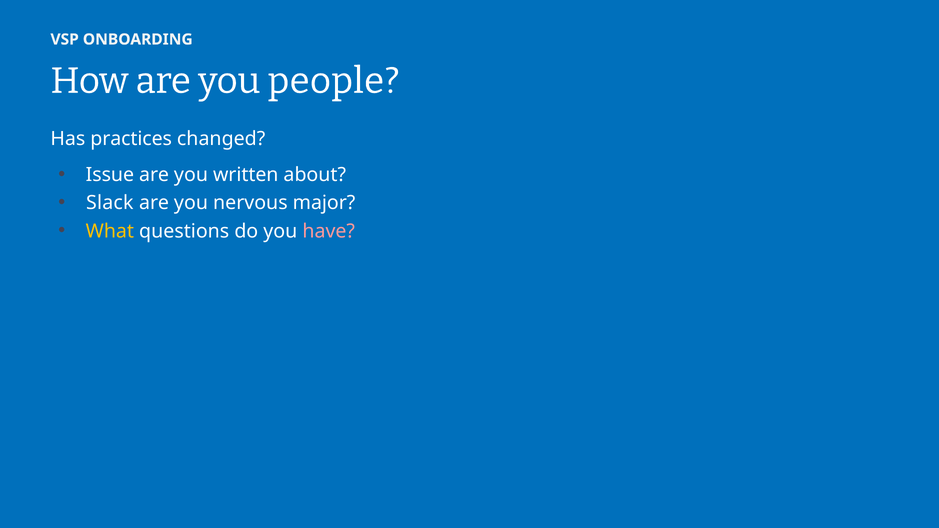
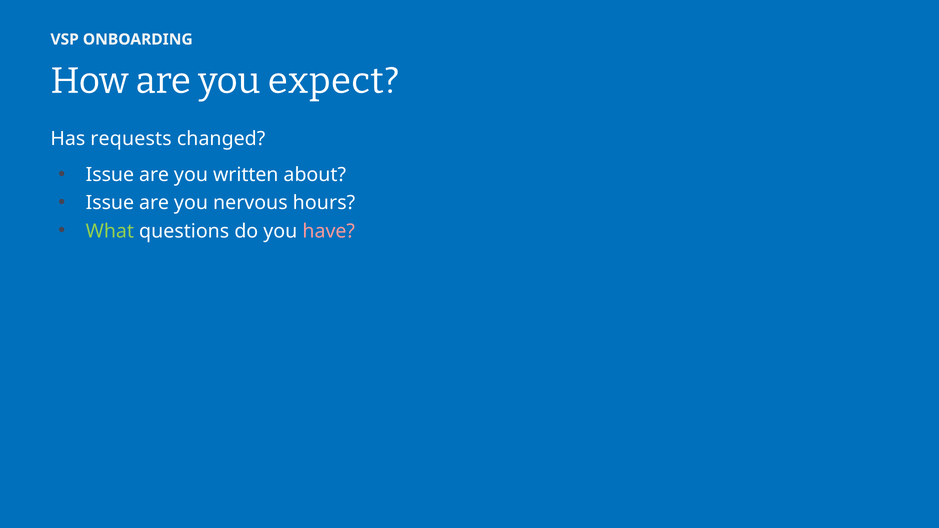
people: people -> expect (334, 81)
practices: practices -> requests (131, 139)
Slack: Slack -> Issue (110, 203)
major: major -> hours (324, 203)
What colour: yellow -> light green (110, 231)
